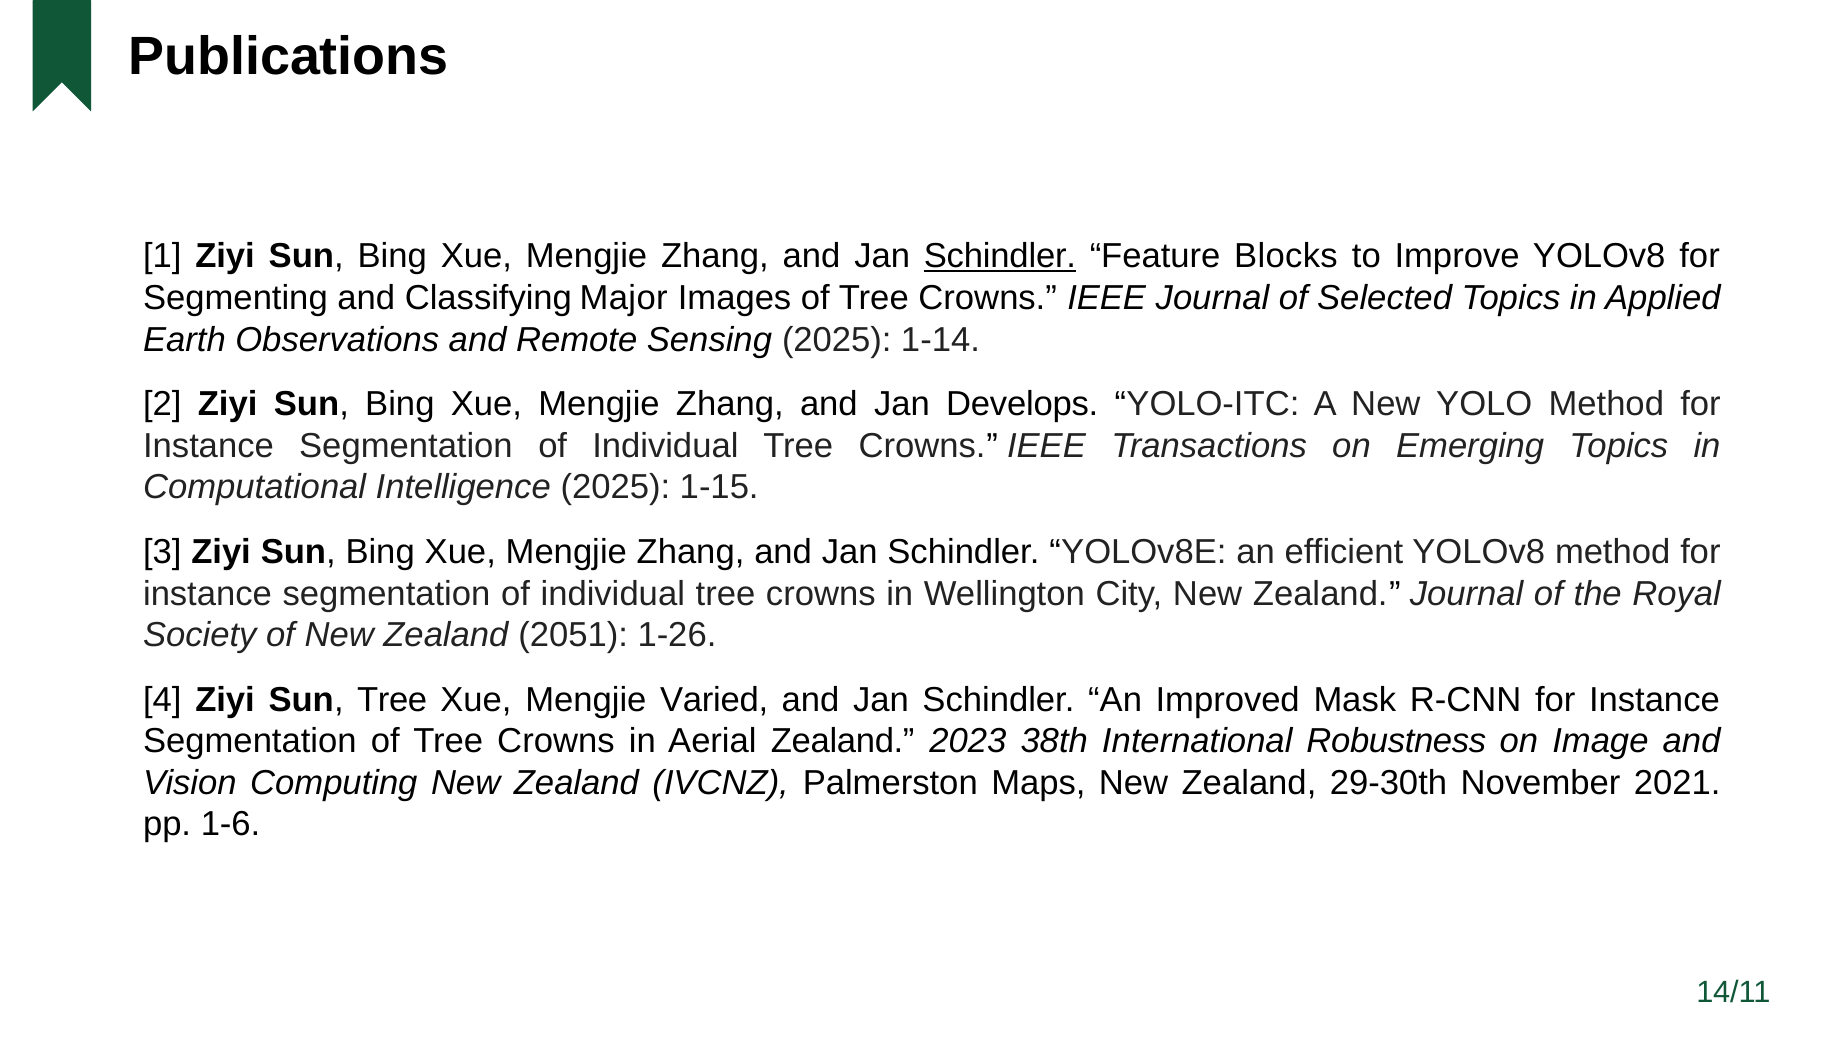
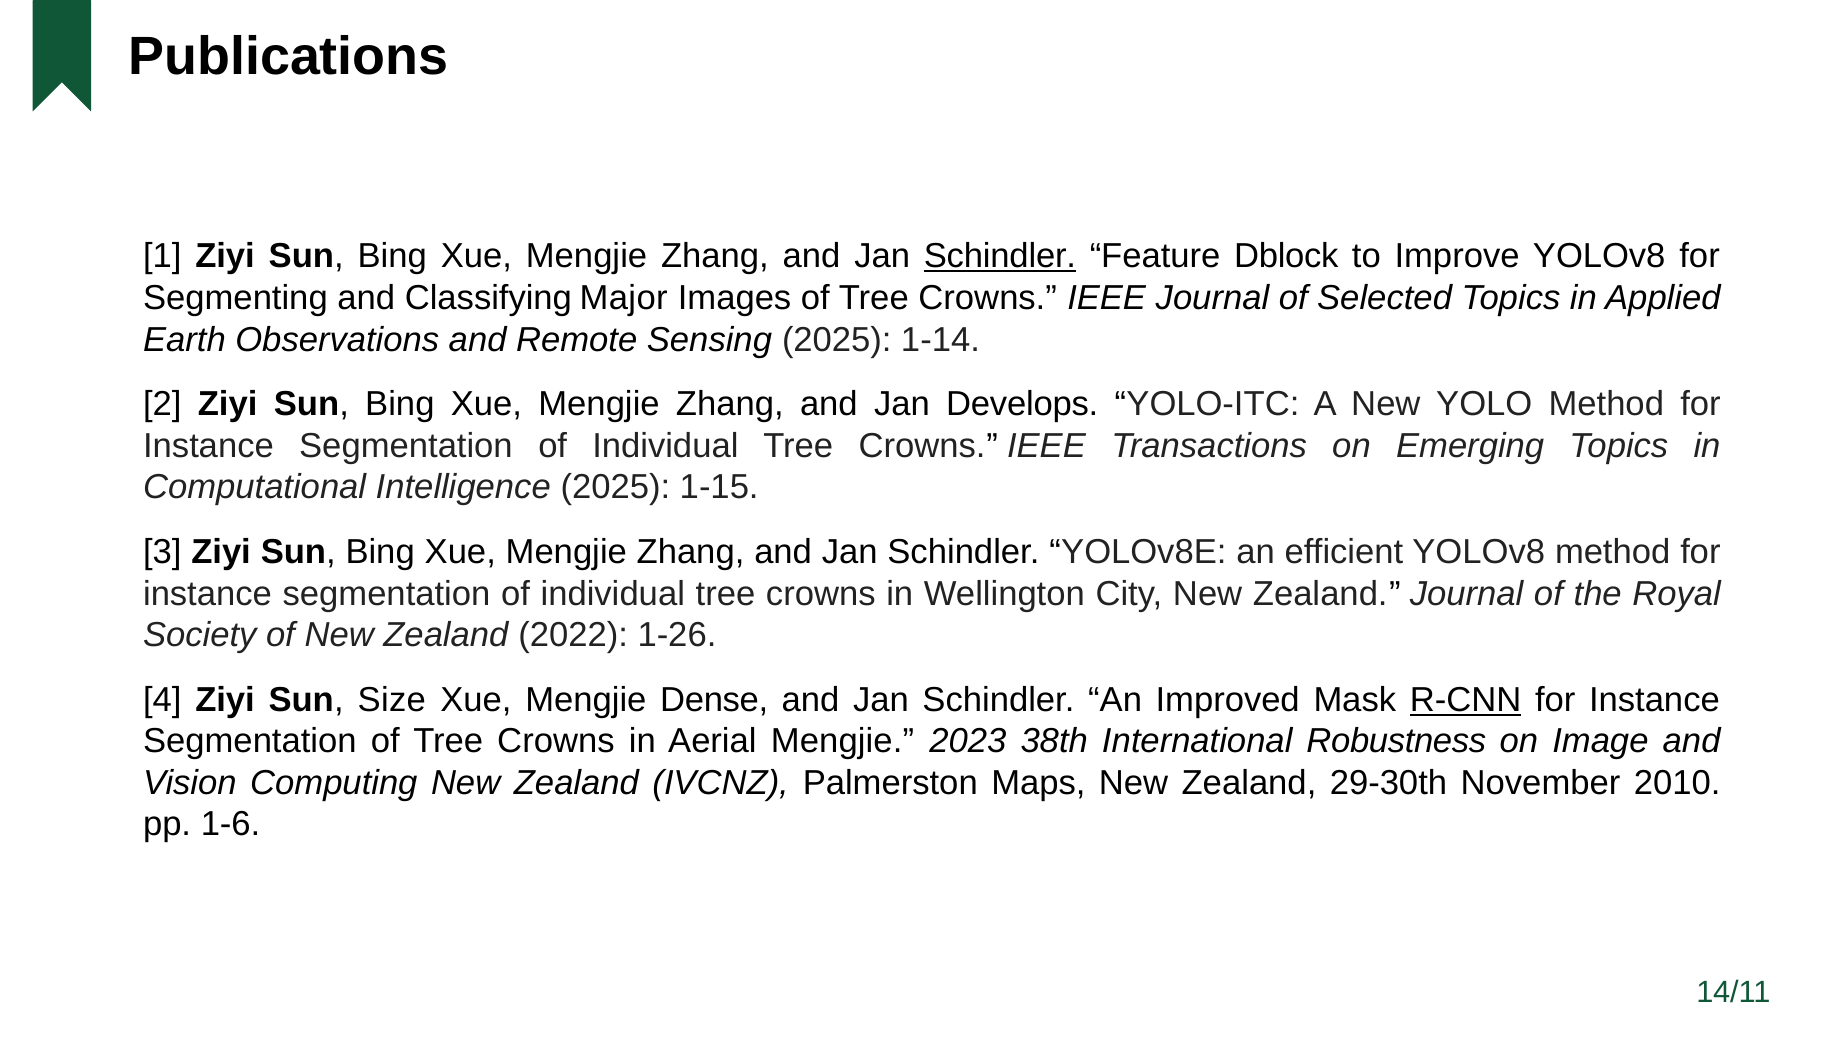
Blocks: Blocks -> Dblock (1286, 257)
2051: 2051 -> 2022 (573, 635)
Sun Tree: Tree -> Size (392, 700)
Varied: Varied -> Dense (714, 700)
R-CNN underline: none -> present (1466, 700)
Aerial Zealand: Zealand -> Mengjie (842, 741)
2021: 2021 -> 2010 (1677, 783)
